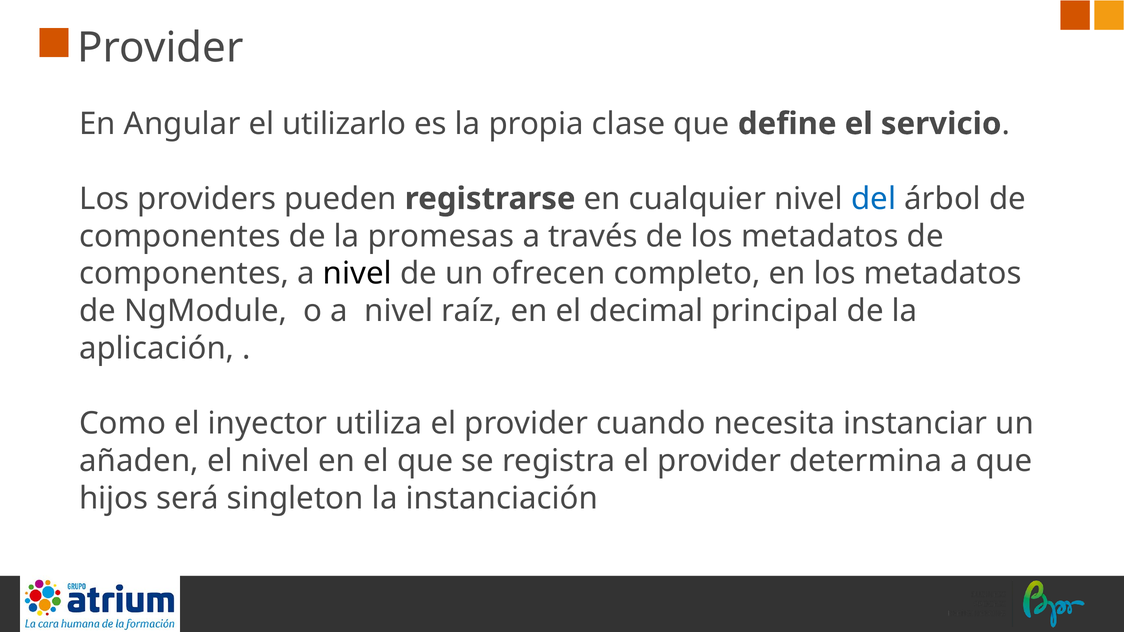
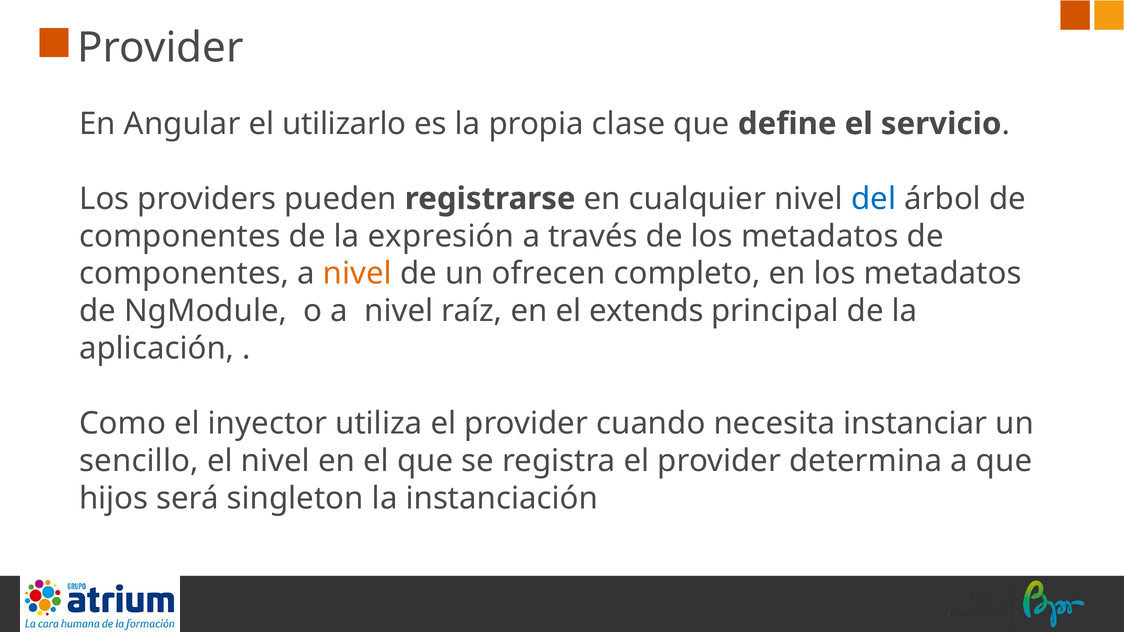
promesas: promesas -> expresión (441, 236)
nivel colour: black -> orange (357, 274)
decimal: decimal -> extends (646, 311)
añaden: añaden -> sencillo (139, 461)
